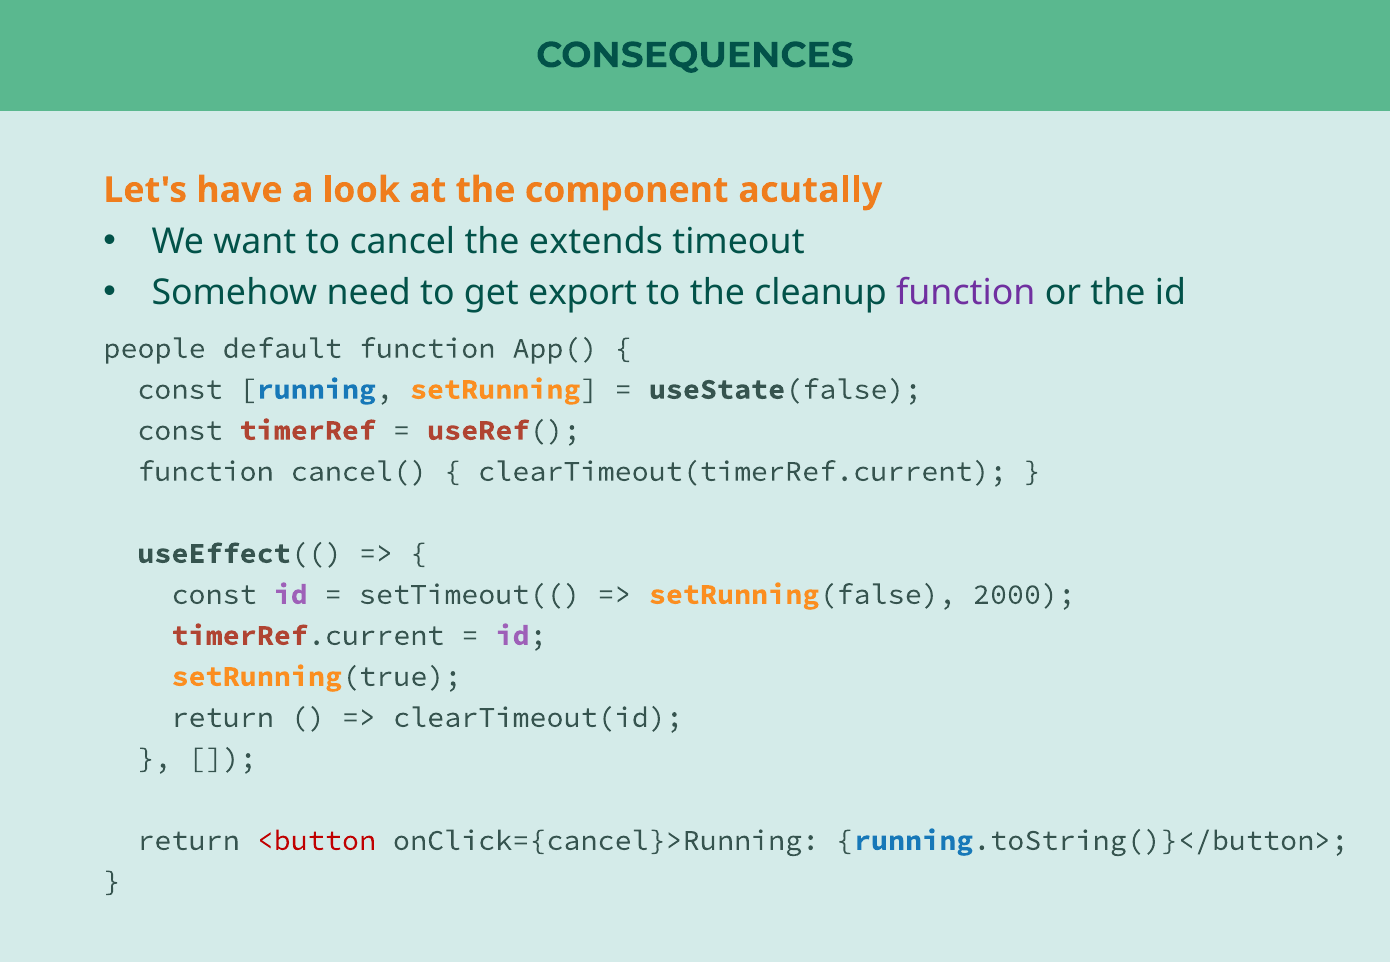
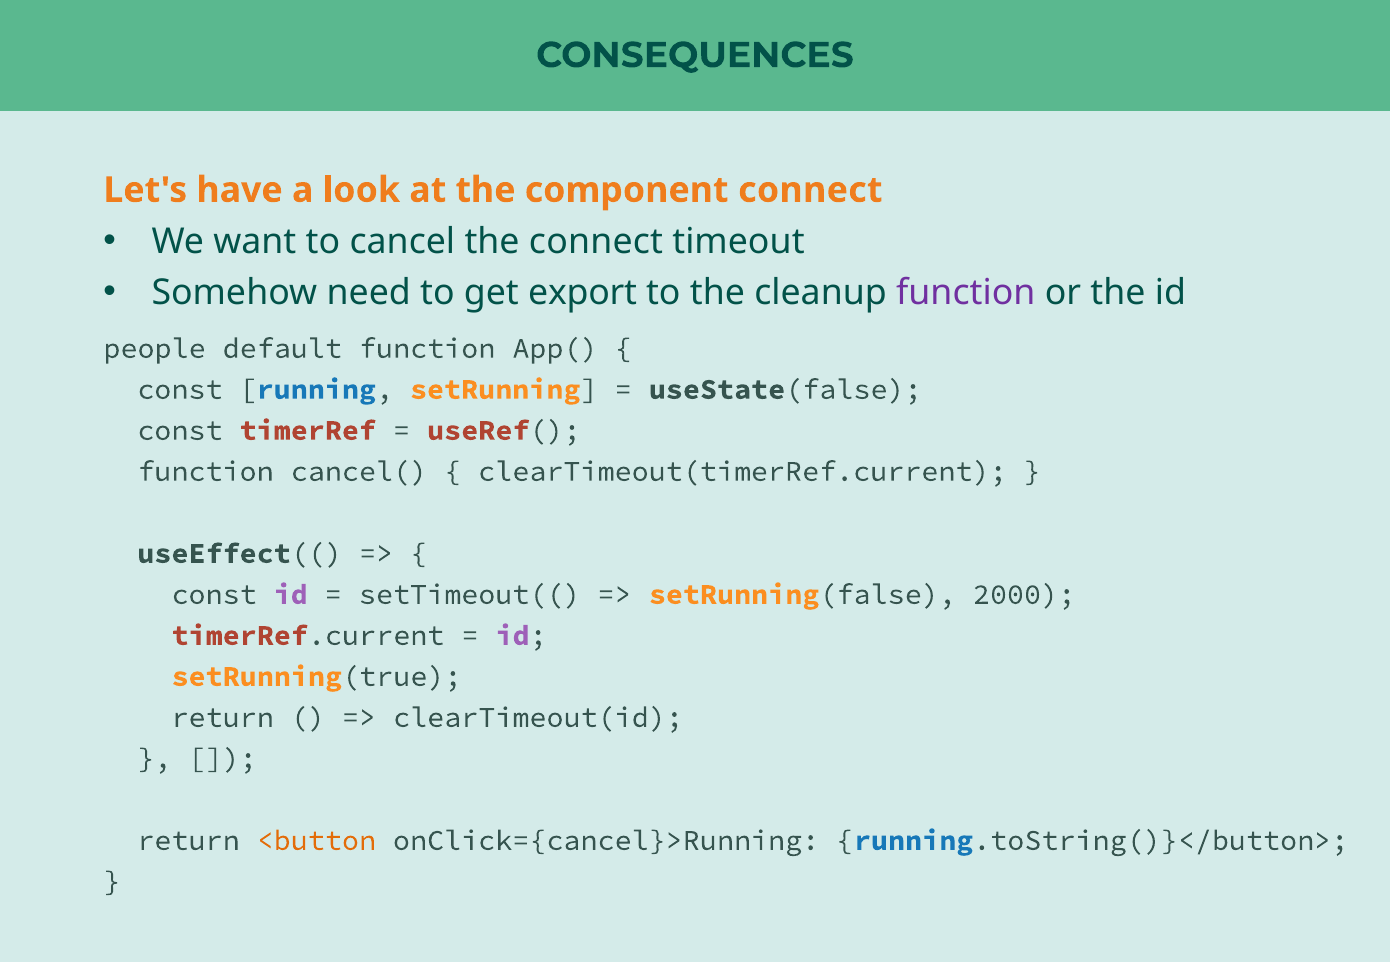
component acutally: acutally -> connect (810, 190)
the extends: extends -> connect (596, 241)
<button colour: red -> orange (316, 841)
